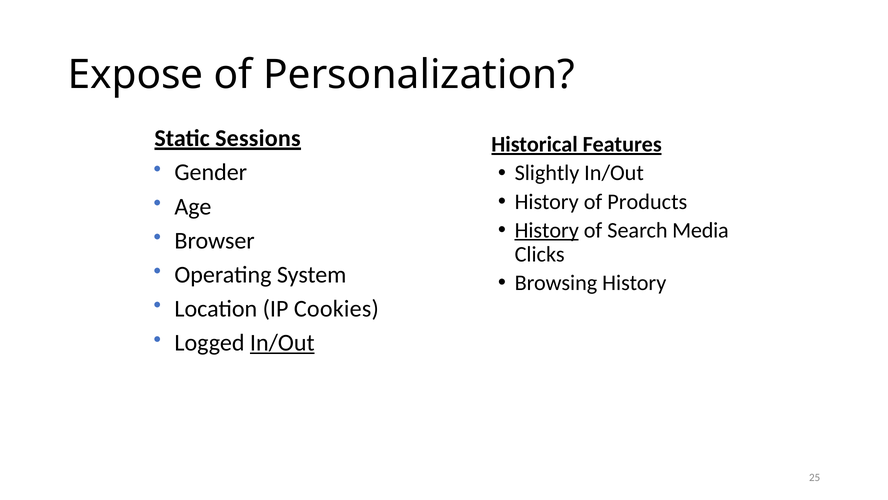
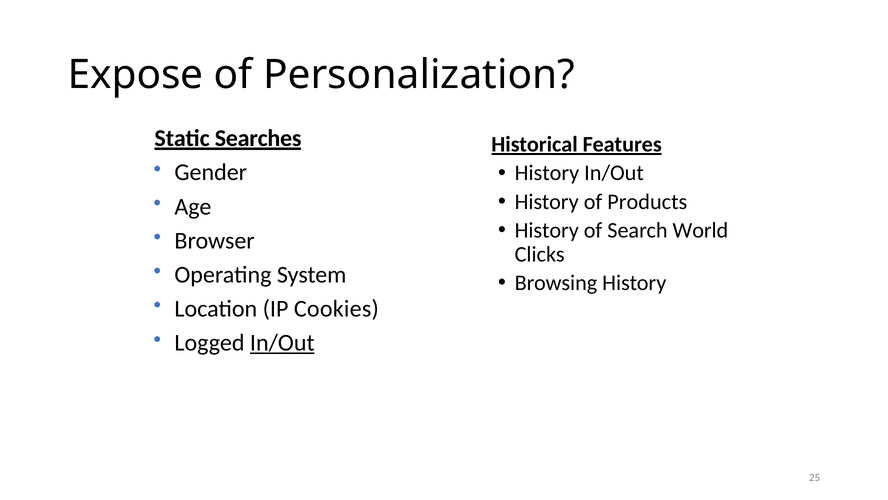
Sessions: Sessions -> Searches (258, 138)
Slightly: Slightly -> History (547, 173)
History underline: present -> none (547, 230)
Media: Media -> World (700, 230)
